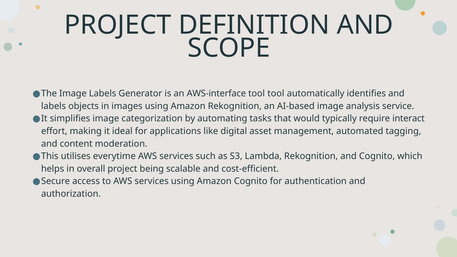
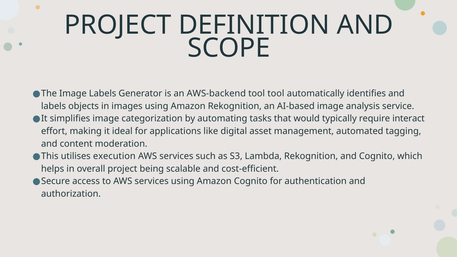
AWS-interface: AWS-interface -> AWS-backend (216, 94)
everytime: everytime -> execution (114, 156)
